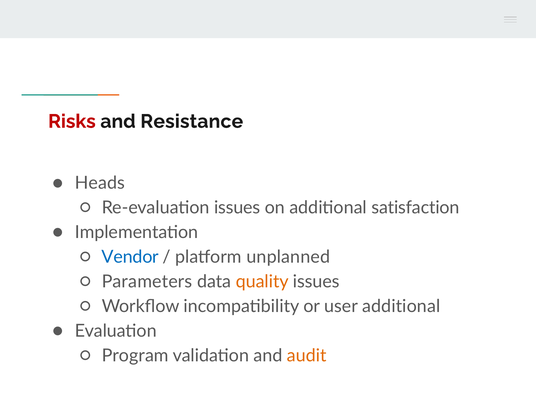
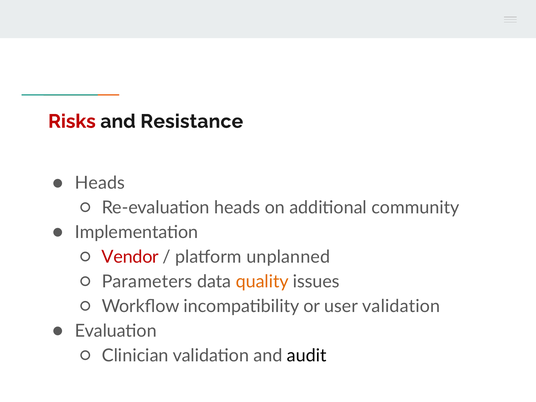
Re-evaluation issues: issues -> heads (237, 208)
satisfaction: satisfaction -> community (415, 208)
Vendor colour: blue -> red (130, 257)
user additional: additional -> validation (401, 306)
Program: Program -> Clinician (135, 356)
audit colour: orange -> black (307, 356)
